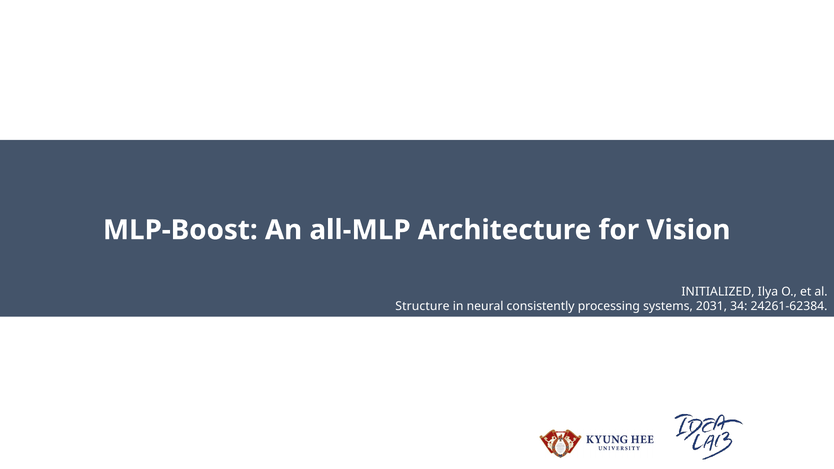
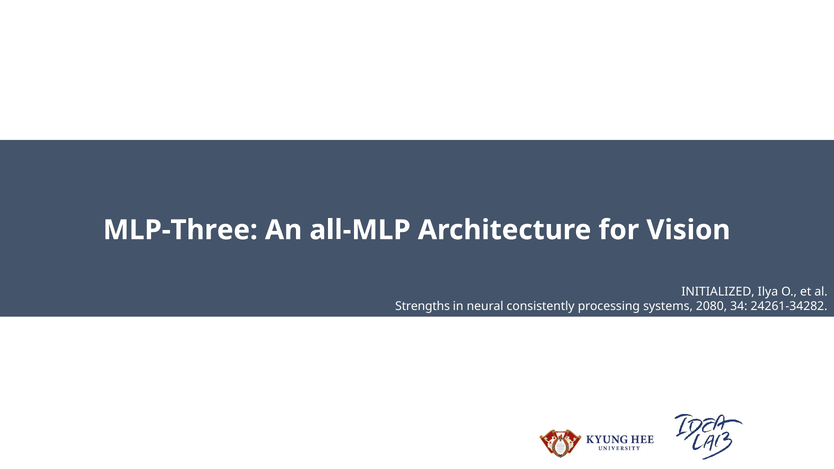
MLP-Boost: MLP-Boost -> MLP-Three (180, 230)
Structure: Structure -> Strengths (423, 306)
2031: 2031 -> 2080 (711, 306)
24261-62384: 24261-62384 -> 24261-34282 (789, 306)
